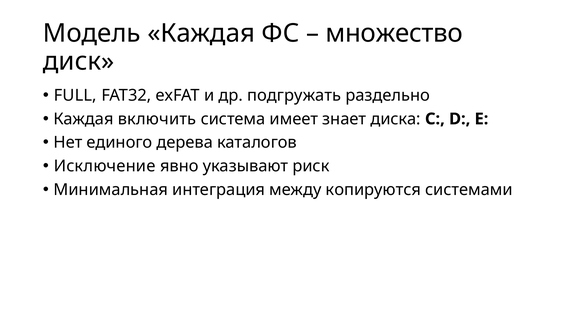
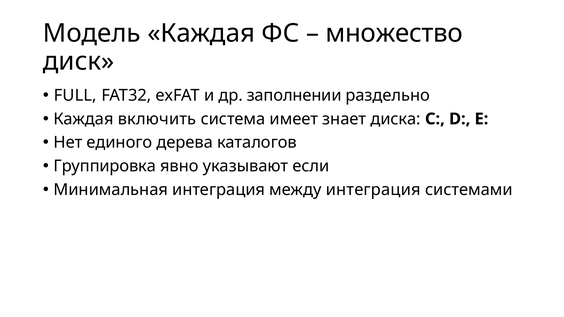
подгружать: подгружать -> заполнении (294, 95)
Исключение: Исключение -> Группировка (105, 166)
риск: риск -> если (311, 166)
между копируются: копируются -> интеграция (373, 190)
